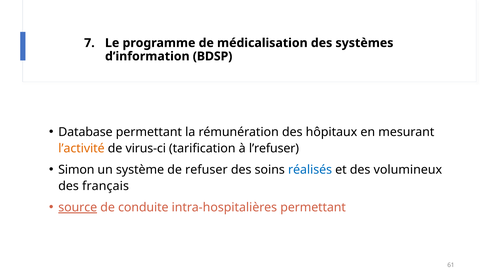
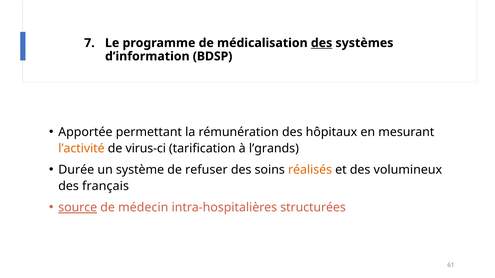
des underline: none -> present (322, 43)
Database: Database -> Apportée (85, 132)
l’refuser: l’refuser -> l’grands (274, 149)
Simon: Simon -> Durée (76, 170)
réalisés colour: blue -> orange (310, 170)
conduite: conduite -> médecin (143, 208)
intra-hospitalières permettant: permettant -> structurées (313, 208)
